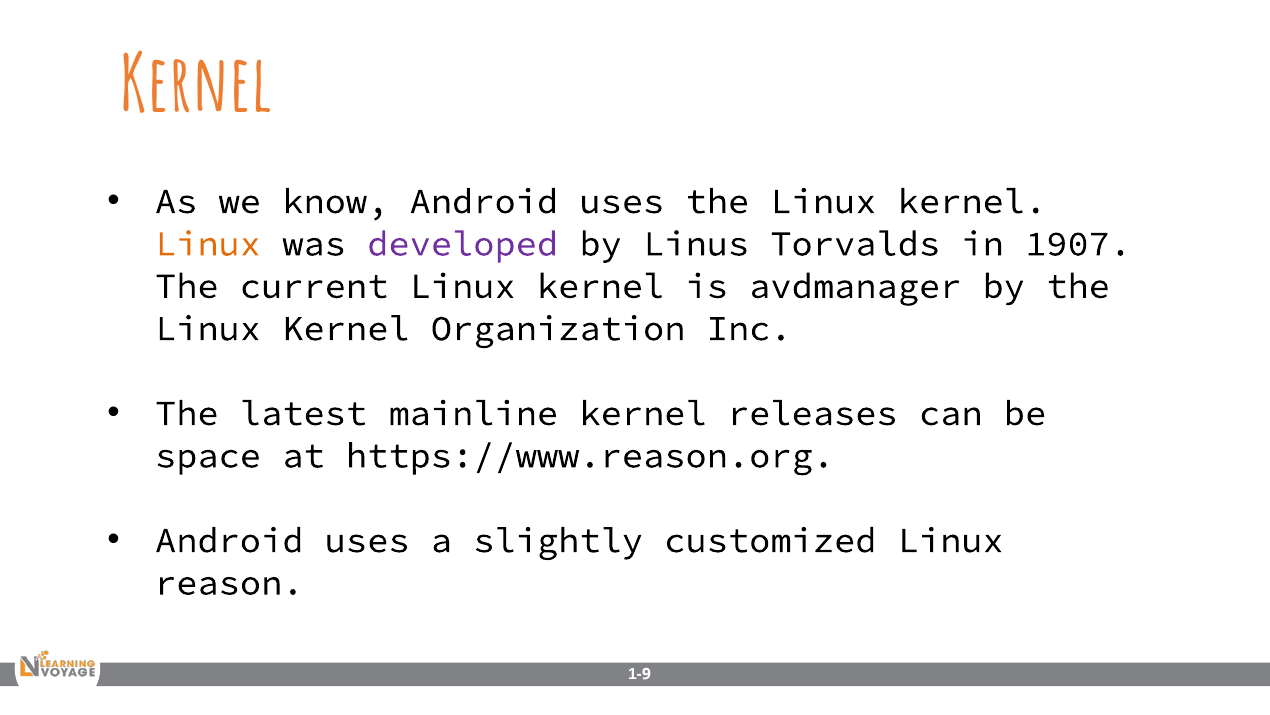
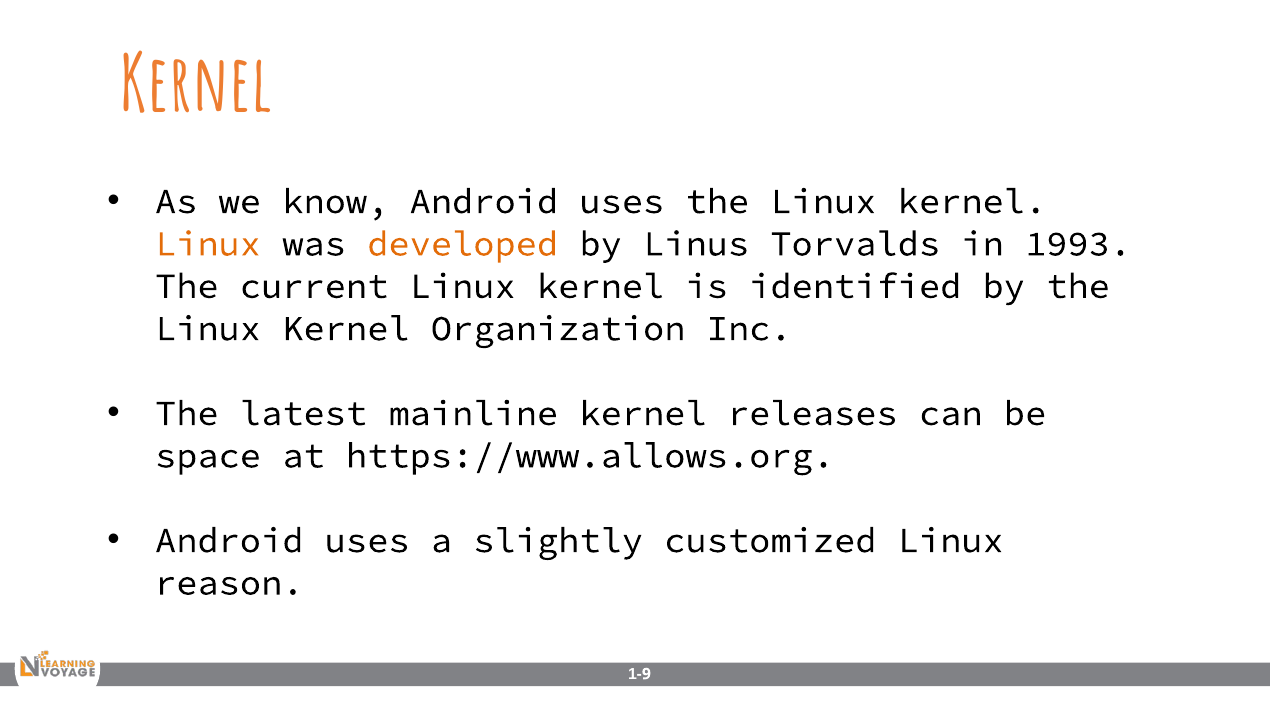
developed colour: purple -> orange (463, 244)
1907: 1907 -> 1993 (1078, 244)
avdmanager: avdmanager -> identified (855, 286)
https://www.reason.org: https://www.reason.org -> https://www.allows.org (590, 455)
